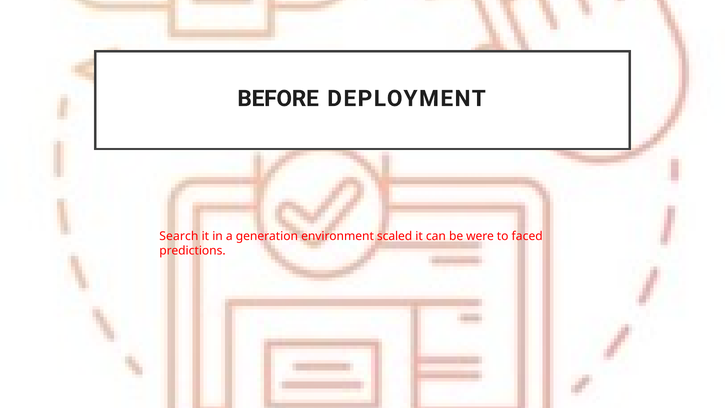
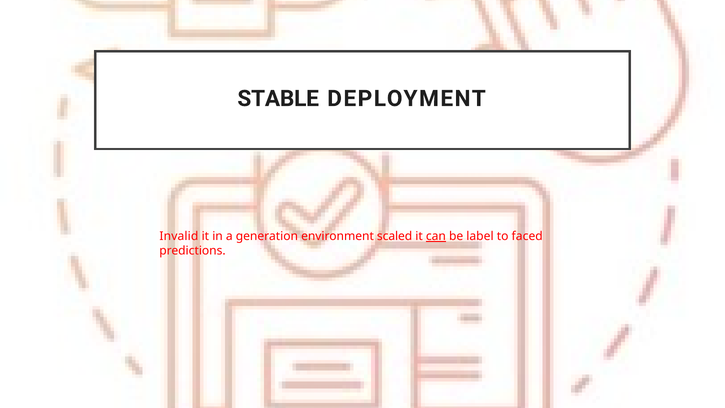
BEFORE: BEFORE -> STABLE (278, 99)
Search: Search -> Invalid (179, 236)
can underline: none -> present (436, 236)
were: were -> label (480, 236)
